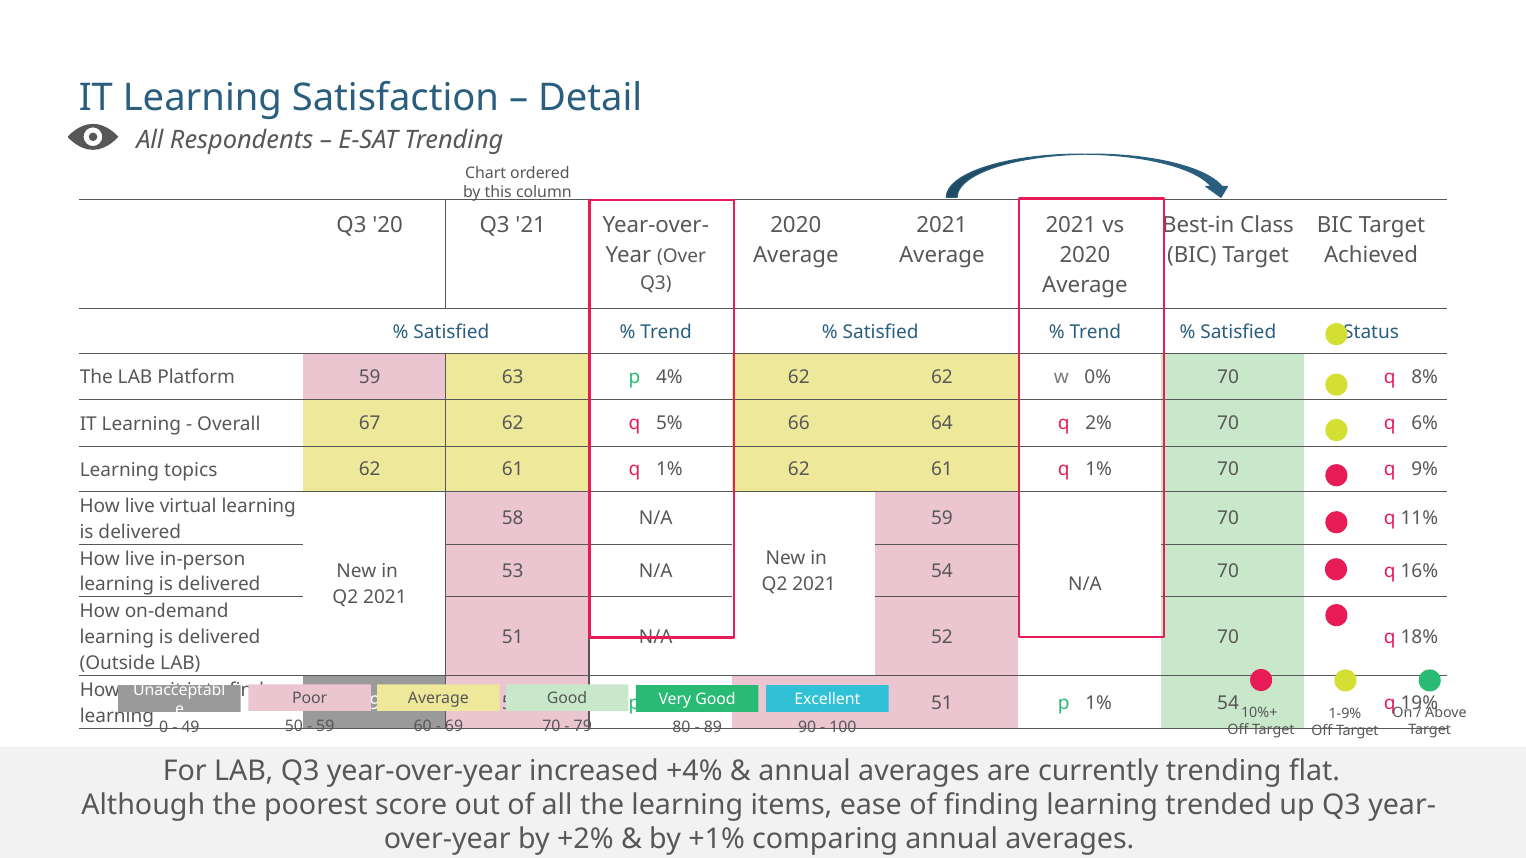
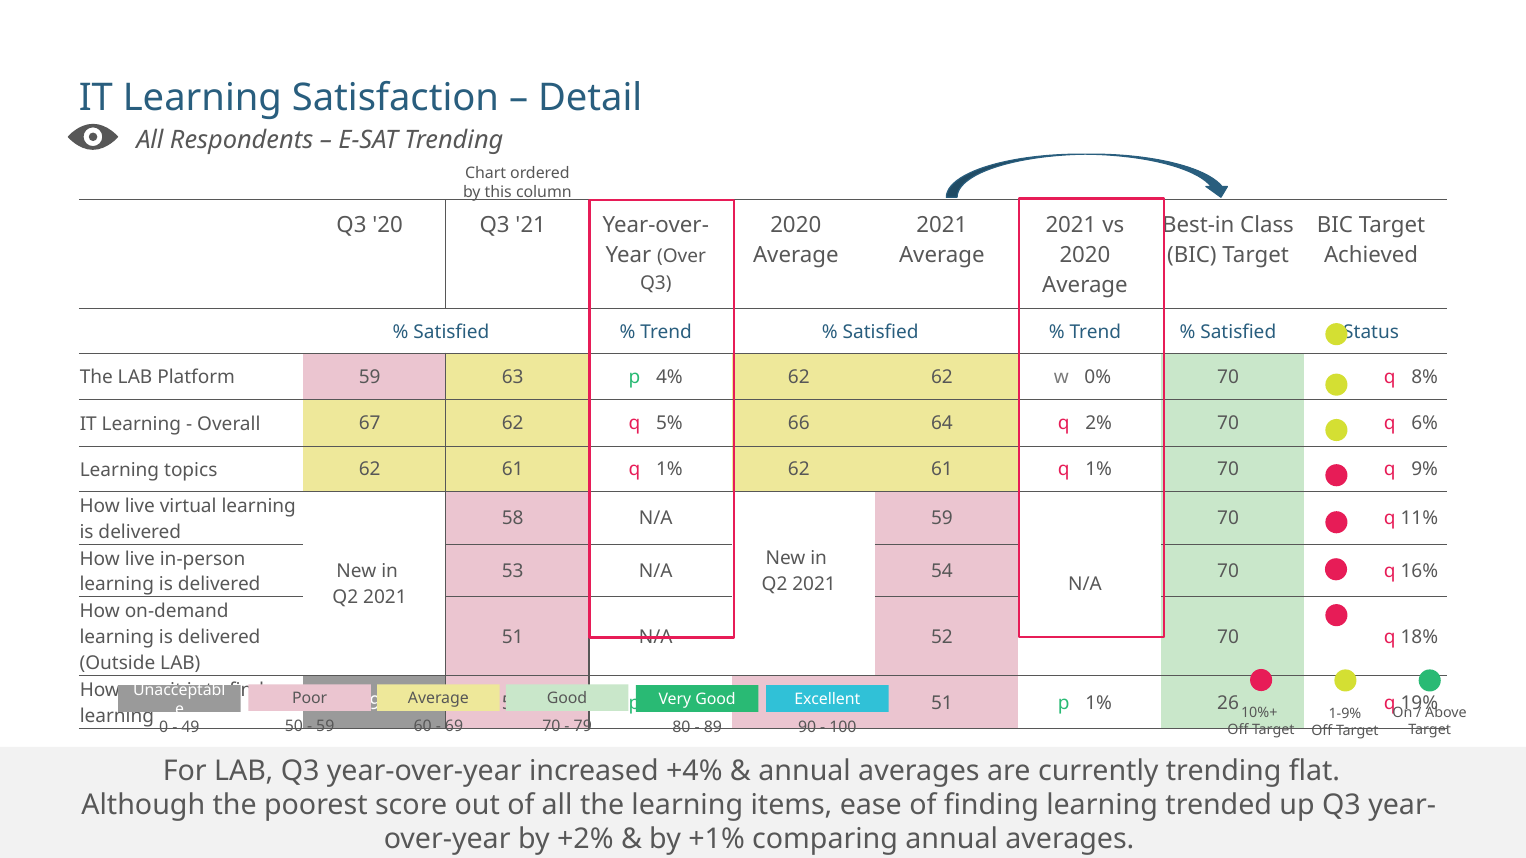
31% 54: 54 -> 26 (1228, 703)
